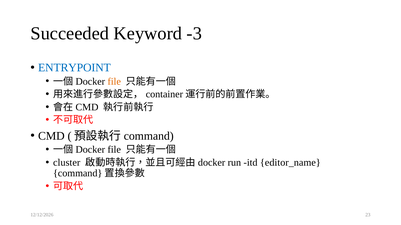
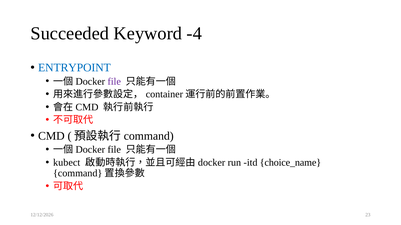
-3: -3 -> -4 (194, 34)
file colour: orange -> purple (114, 82)
cluster: cluster -> kubect (67, 163)
editor_name: editor_name -> choice_name (290, 163)
